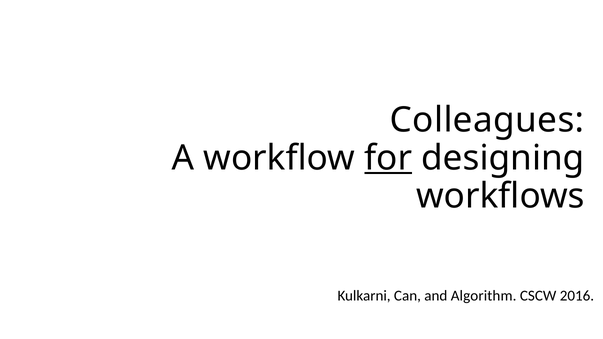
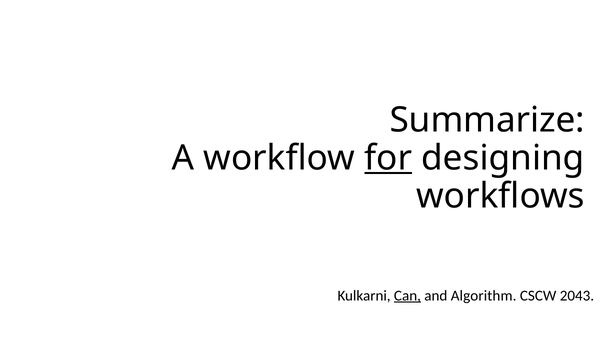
Colleagues: Colleagues -> Summarize (487, 120)
Can underline: none -> present (407, 296)
2016: 2016 -> 2043 (577, 296)
